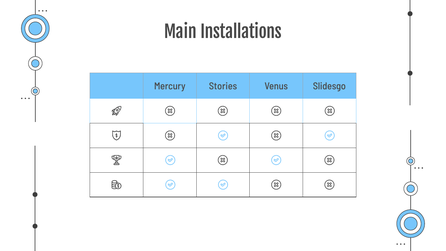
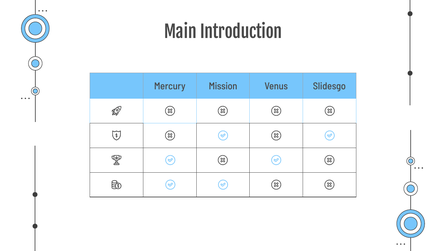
Installations: Installations -> Introduction (241, 33)
Stories: Stories -> Mission (223, 86)
